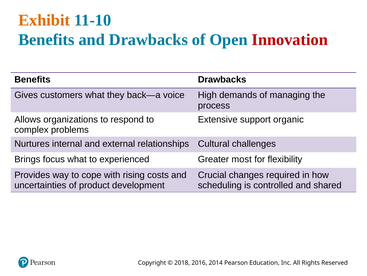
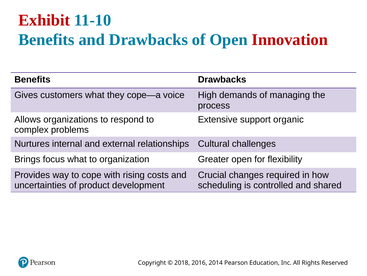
Exhibit colour: orange -> red (44, 20)
back—a: back—a -> cope—a (144, 95)
experienced: experienced -> organization (124, 159)
Greater most: most -> open (242, 159)
